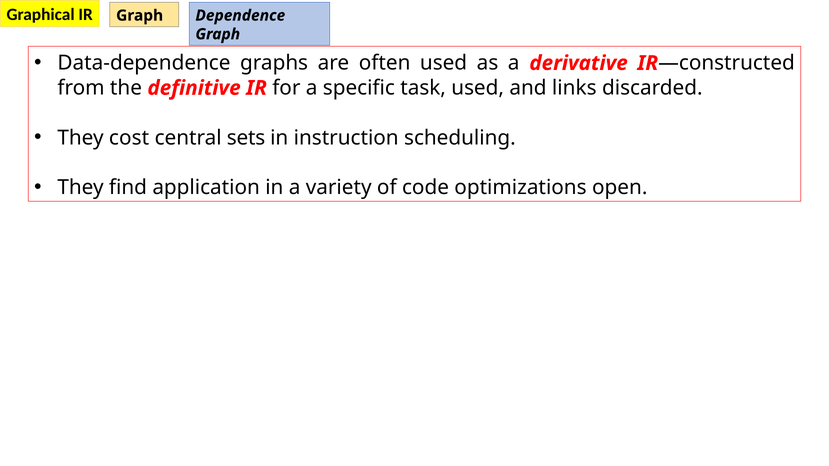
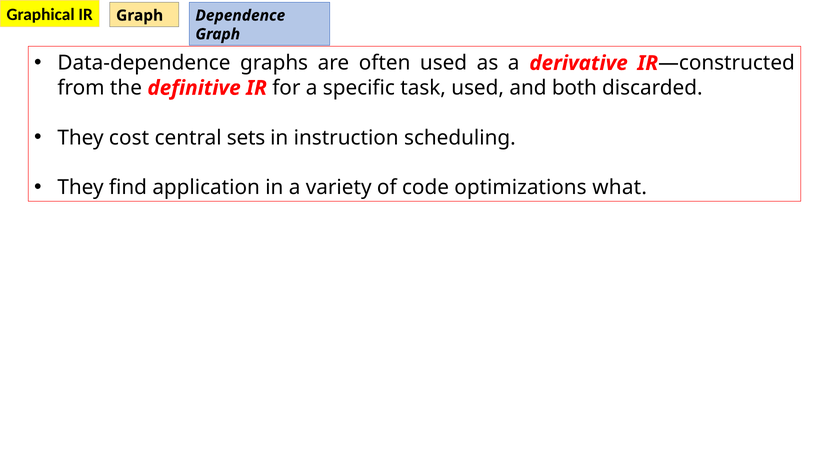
links: links -> both (574, 88)
open: open -> what (620, 188)
